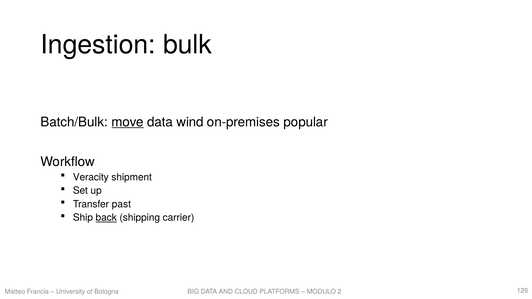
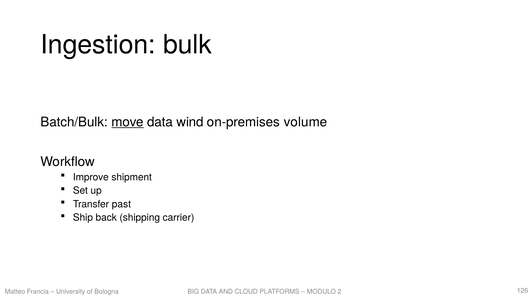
popular: popular -> volume (306, 122)
Veracity: Veracity -> Improve (91, 177)
back underline: present -> none (106, 218)
